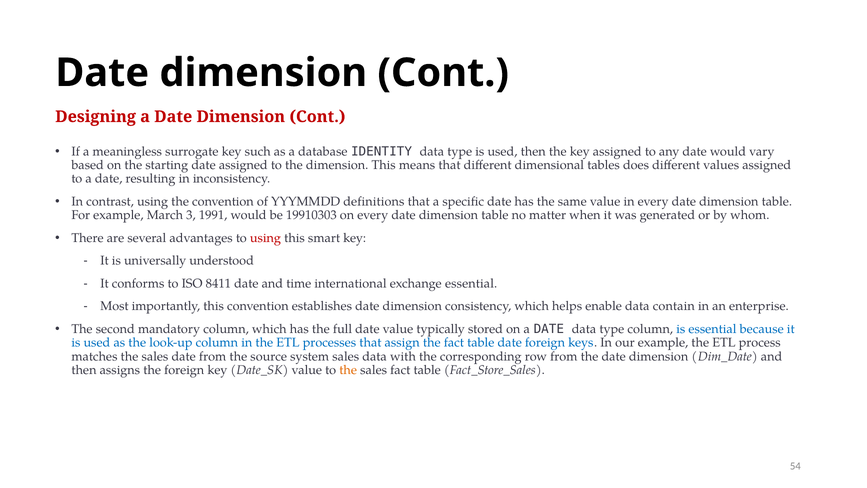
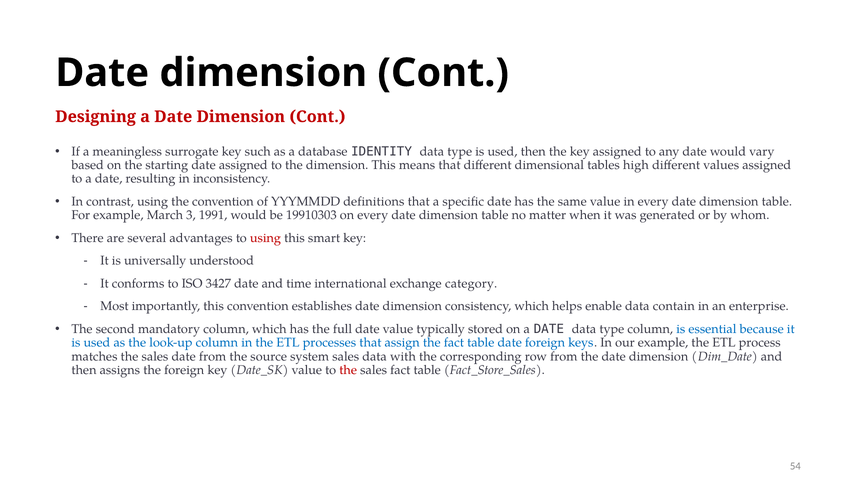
does: does -> high (636, 165)
8411: 8411 -> 3427 (218, 283)
exchange essential: essential -> category (471, 283)
the colour: orange -> red (348, 370)
